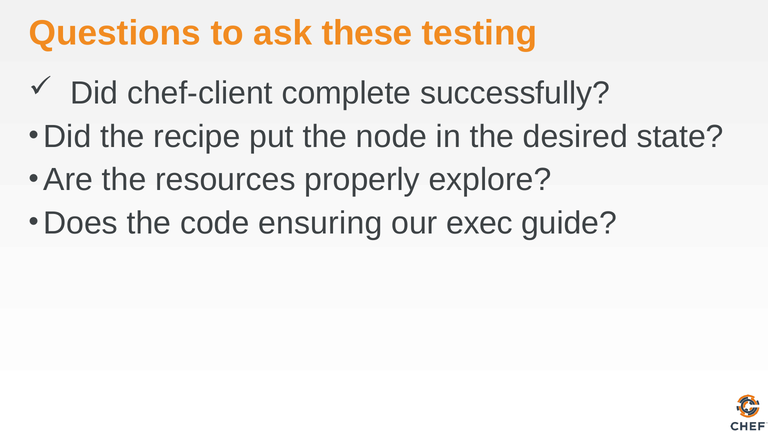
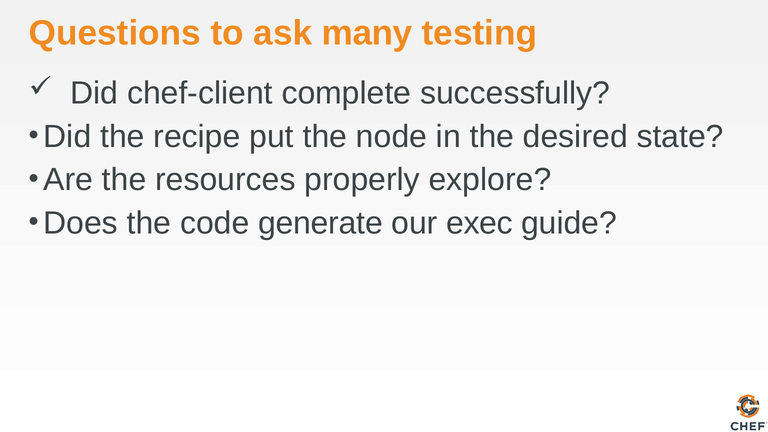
these: these -> many (367, 33)
ensuring: ensuring -> generate (321, 223)
